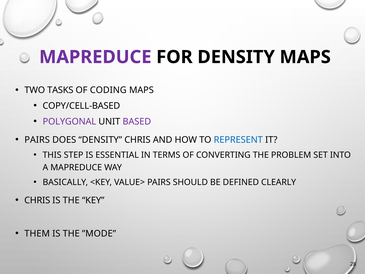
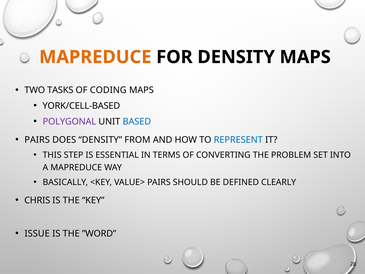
MAPREDUCE colour: purple -> orange (95, 57)
COPY/CELL-BASED: COPY/CELL-BASED -> YORK/CELL-BASED (81, 106)
BASED colour: purple -> blue (137, 121)
DENSITY CHRIS: CHRIS -> FROM (137, 140)
THEM: THEM -> ISSUE (37, 233)
”MODE: ”MODE -> ”WORD (99, 233)
